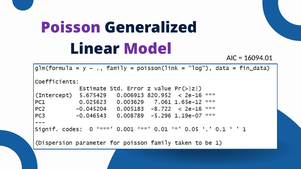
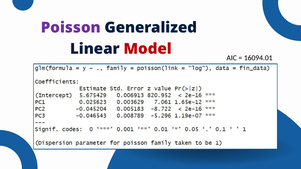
Model colour: purple -> red (148, 49)
